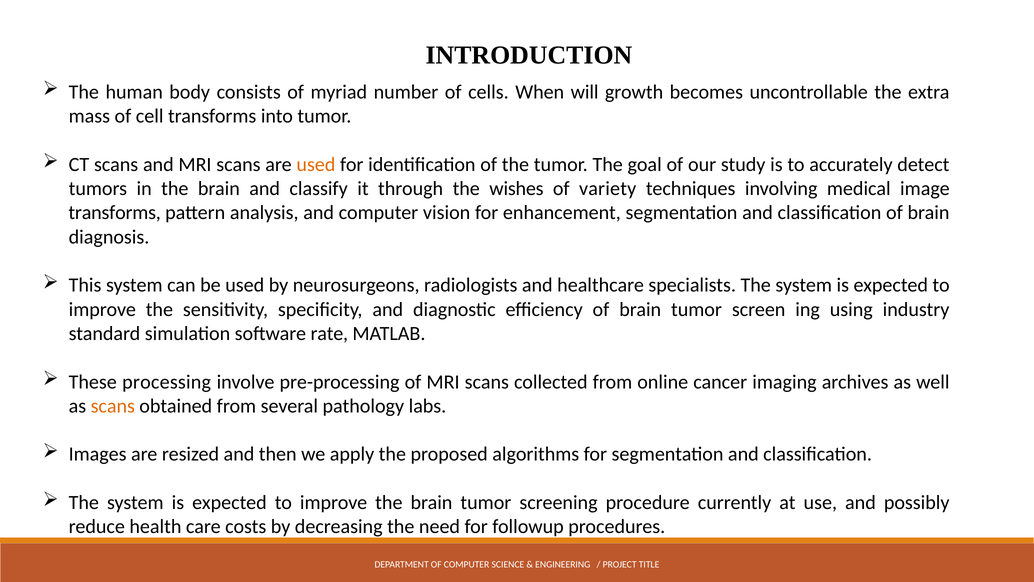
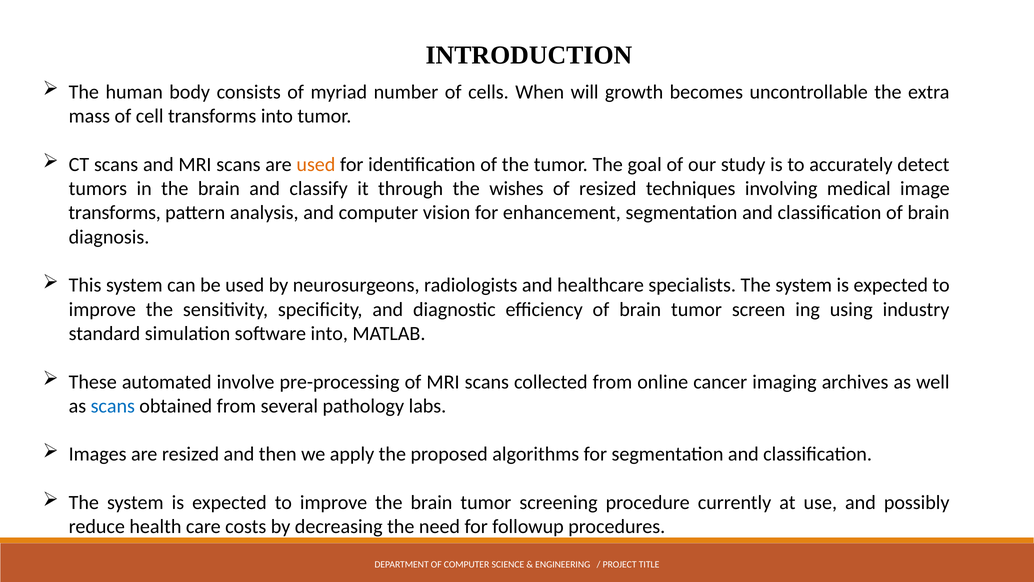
of variety: variety -> resized (608, 189)
software rate: rate -> into (329, 333)
processing: processing -> automated (167, 382)
scans colour: orange -> blue (113, 406)
